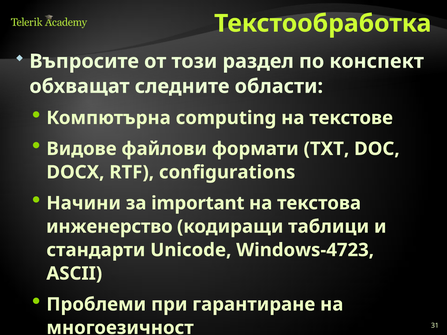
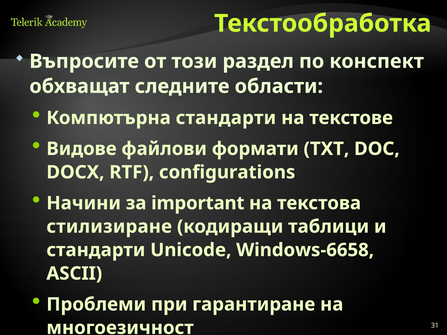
Компютърна computing: computing -> стандарти (226, 118)
инженерство: инженерство -> стилизиране (109, 227)
Windows-4723: Windows-4723 -> Windows-6658 (305, 250)
